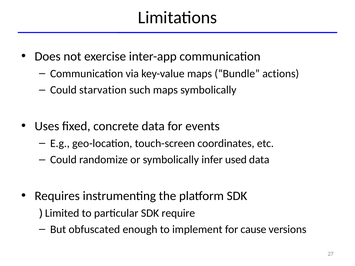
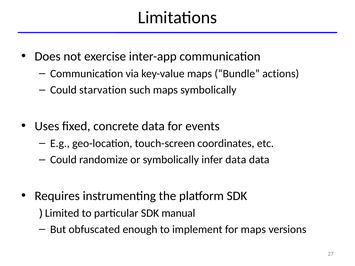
infer used: used -> data (236, 160)
require: require -> manual (178, 213)
for cause: cause -> maps (253, 230)
